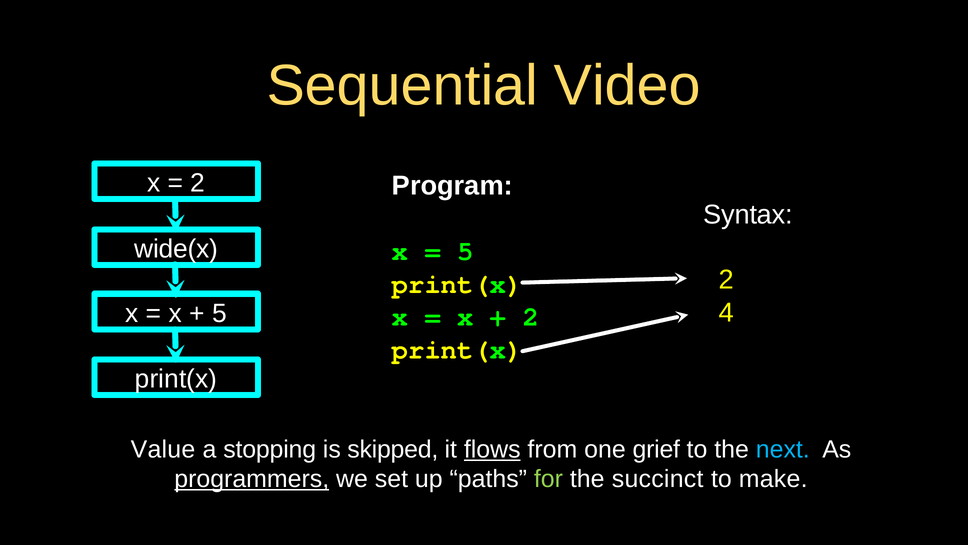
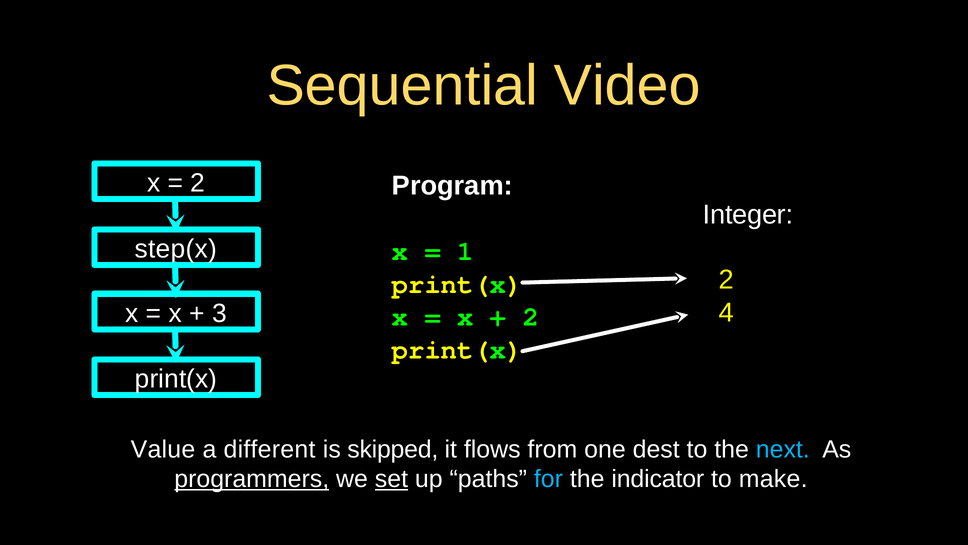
Syntax: Syntax -> Integer (748, 214)
wide(x: wide(x -> step(x (176, 249)
5: 5 -> 1 (465, 251)
5: 5 -> 3 (219, 313)
stopping: stopping -> different (269, 449)
flows underline: present -> none (492, 449)
grief: grief -> dest (656, 449)
set underline: none -> present (391, 479)
for colour: light green -> light blue (548, 479)
succinct: succinct -> indicator (658, 479)
